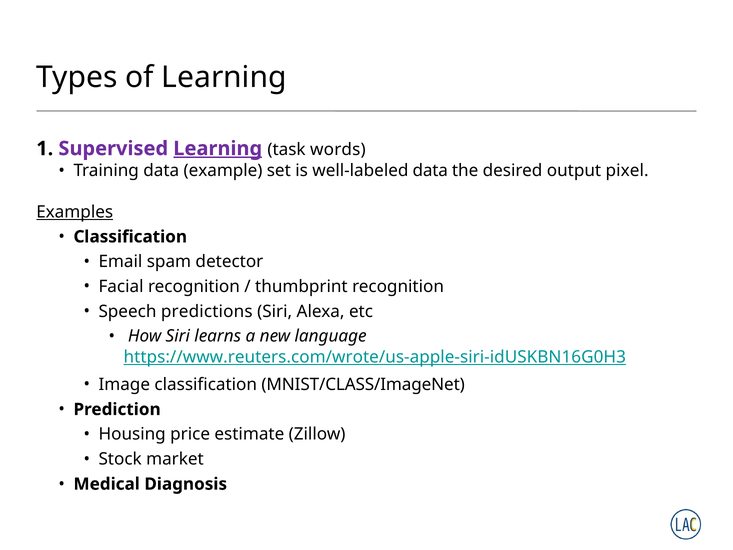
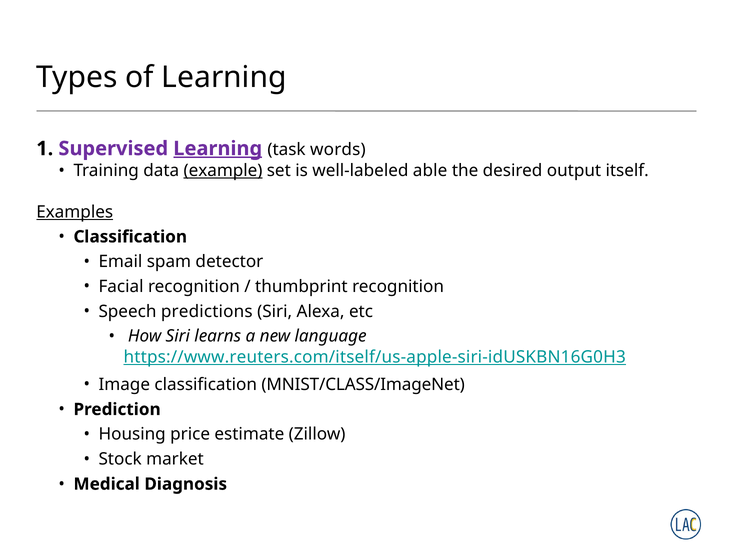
example underline: none -> present (223, 171)
well-labeled data: data -> able (430, 171)
pixel: pixel -> itself (627, 171)
https://www.reuters.com/wrote/us-apple-siri-idUSKBN16G0H3: https://www.reuters.com/wrote/us-apple-siri-idUSKBN16G0H3 -> https://www.reuters.com/itself/us-apple-siri-idUSKBN16G0H3 (375, 357)
